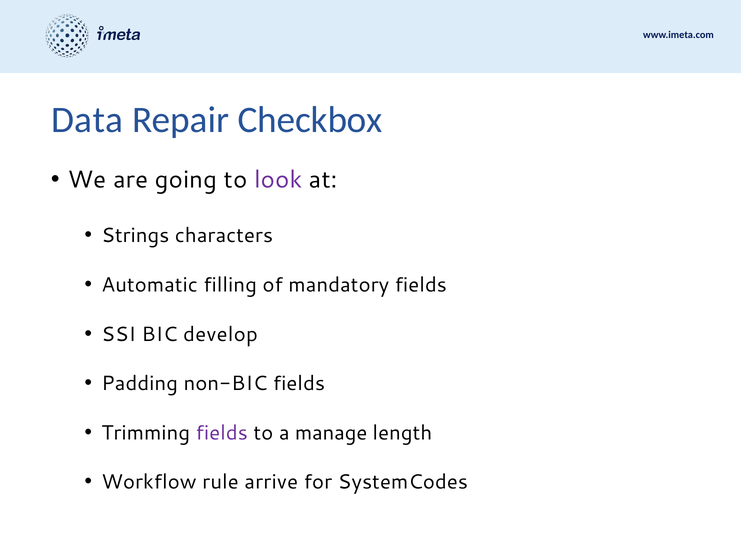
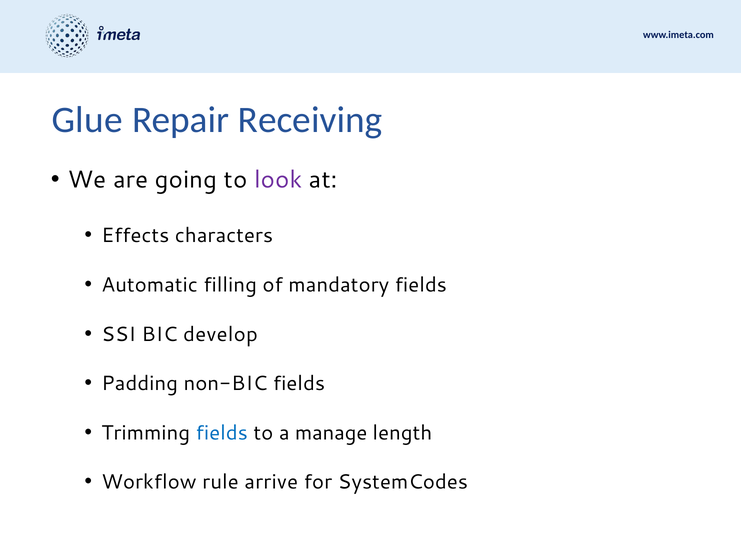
Data: Data -> Glue (87, 120)
Checkbox: Checkbox -> Receiving (310, 120)
Strings: Strings -> Effects (135, 236)
fields colour: purple -> blue (222, 433)
